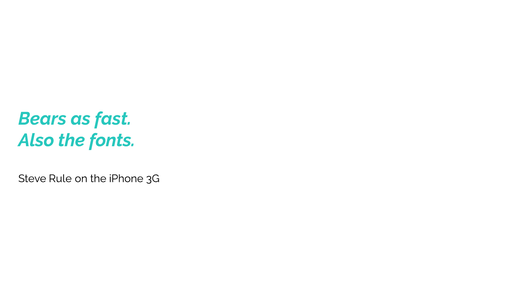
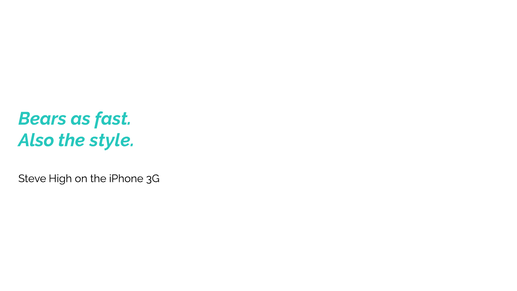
fonts: fonts -> style (112, 140)
Rule: Rule -> High (60, 178)
